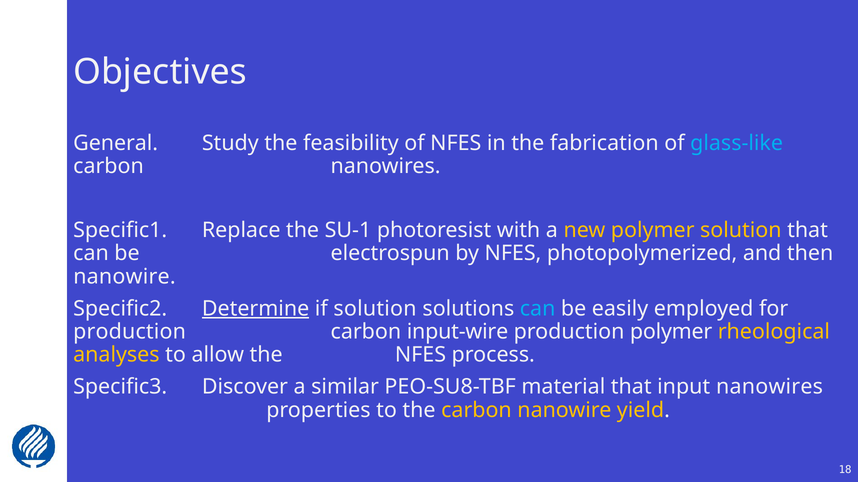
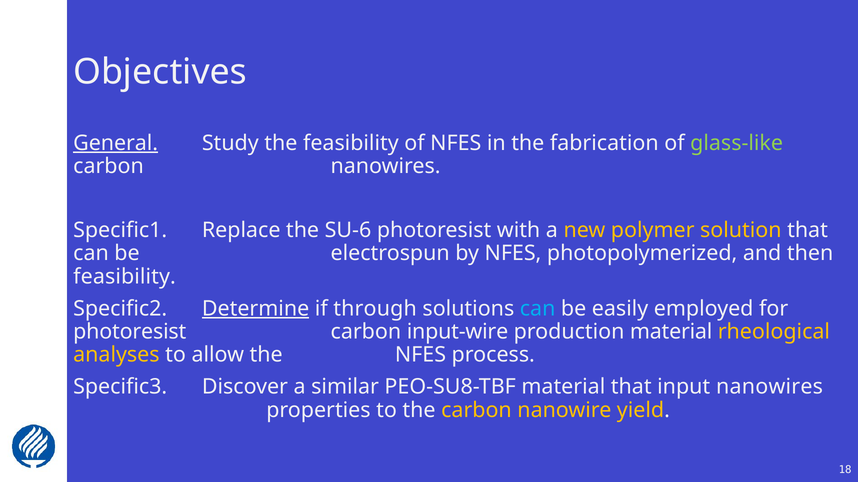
General underline: none -> present (116, 143)
glass-like colour: light blue -> light green (737, 143)
SU-1: SU-1 -> SU-6 (348, 231)
nanowire: nanowire -> feasibility (125, 277)
if solution: solution -> through (375, 309)
production: production -> photoresist (130, 332)
production polymer: polymer -> material (671, 332)
